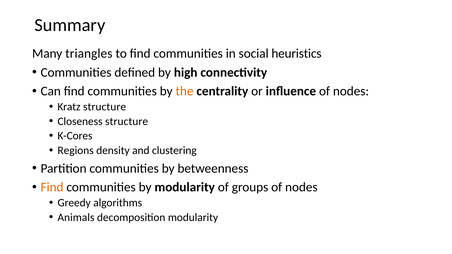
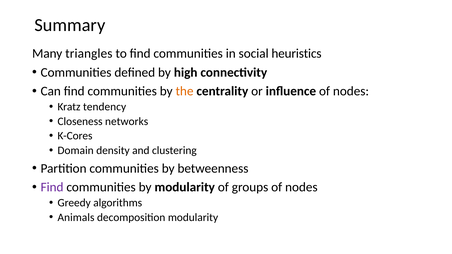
Kratz structure: structure -> tendency (105, 107)
Closeness structure: structure -> networks (127, 122)
Regions: Regions -> Domain (76, 151)
Find colour: orange -> purple (52, 187)
